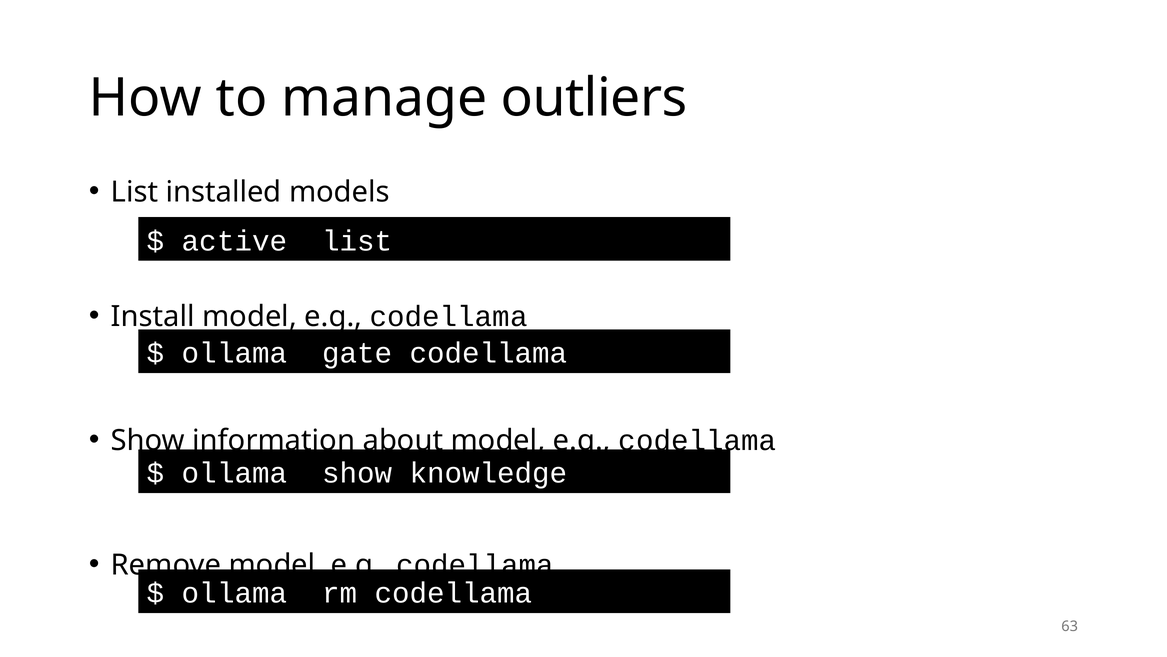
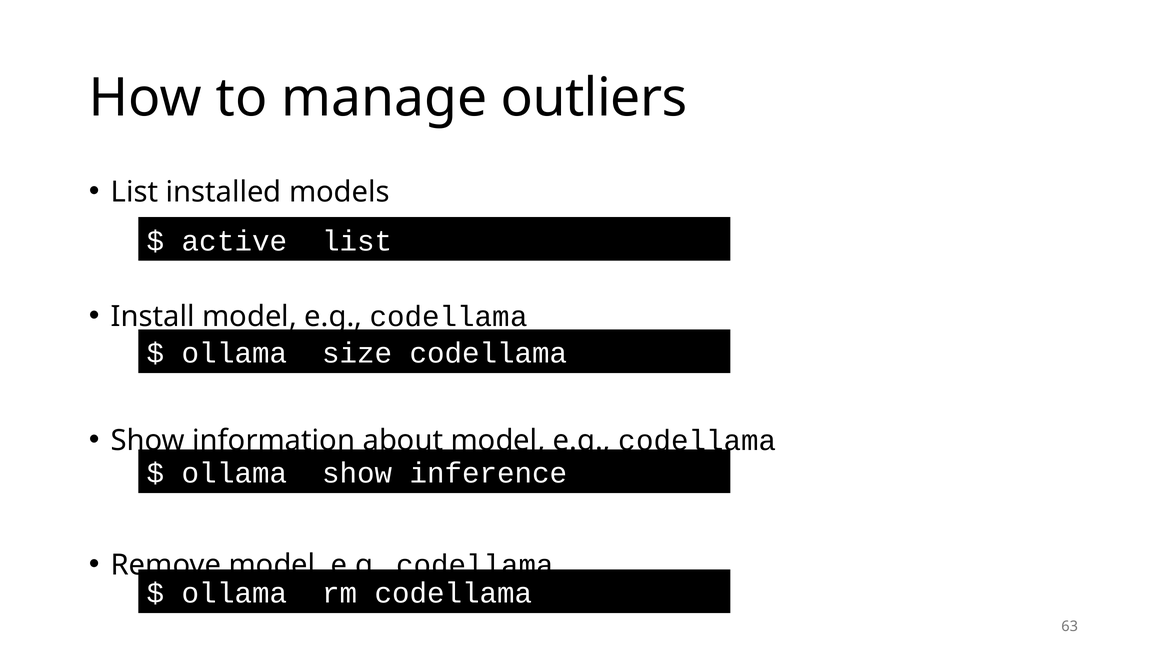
gate: gate -> size (357, 353)
knowledge: knowledge -> inference (488, 473)
